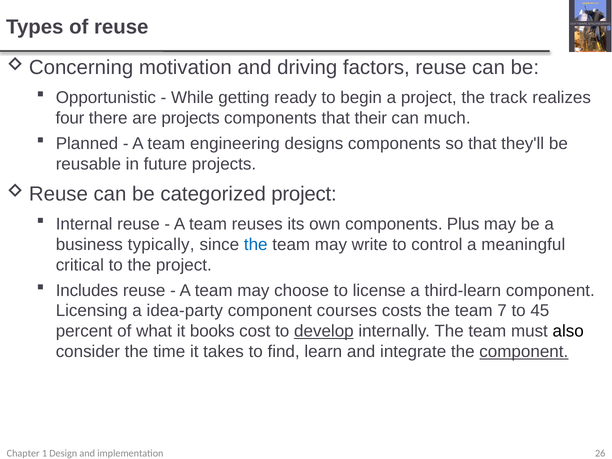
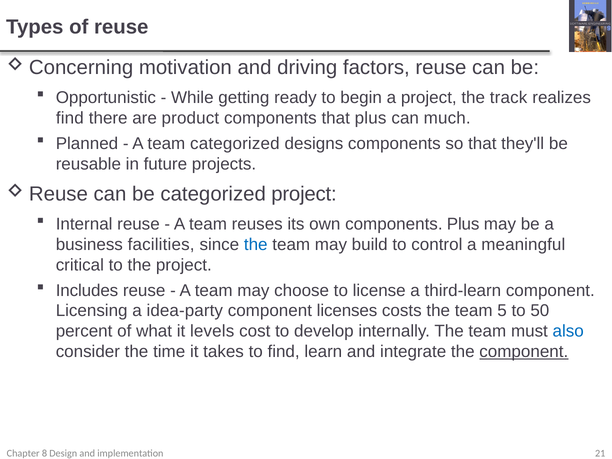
four: four -> find (70, 118)
are projects: projects -> product (190, 118)
that their: their -> plus (371, 118)
team engineering: engineering -> categorized (235, 143)
typically: typically -> facilities (161, 245)
write: write -> build (370, 245)
courses: courses -> licenses (347, 311)
7: 7 -> 5 (502, 311)
45: 45 -> 50 (540, 311)
books: books -> levels (212, 331)
develop underline: present -> none (324, 331)
also colour: black -> blue (568, 331)
1: 1 -> 8 (44, 454)
26: 26 -> 21 (600, 454)
